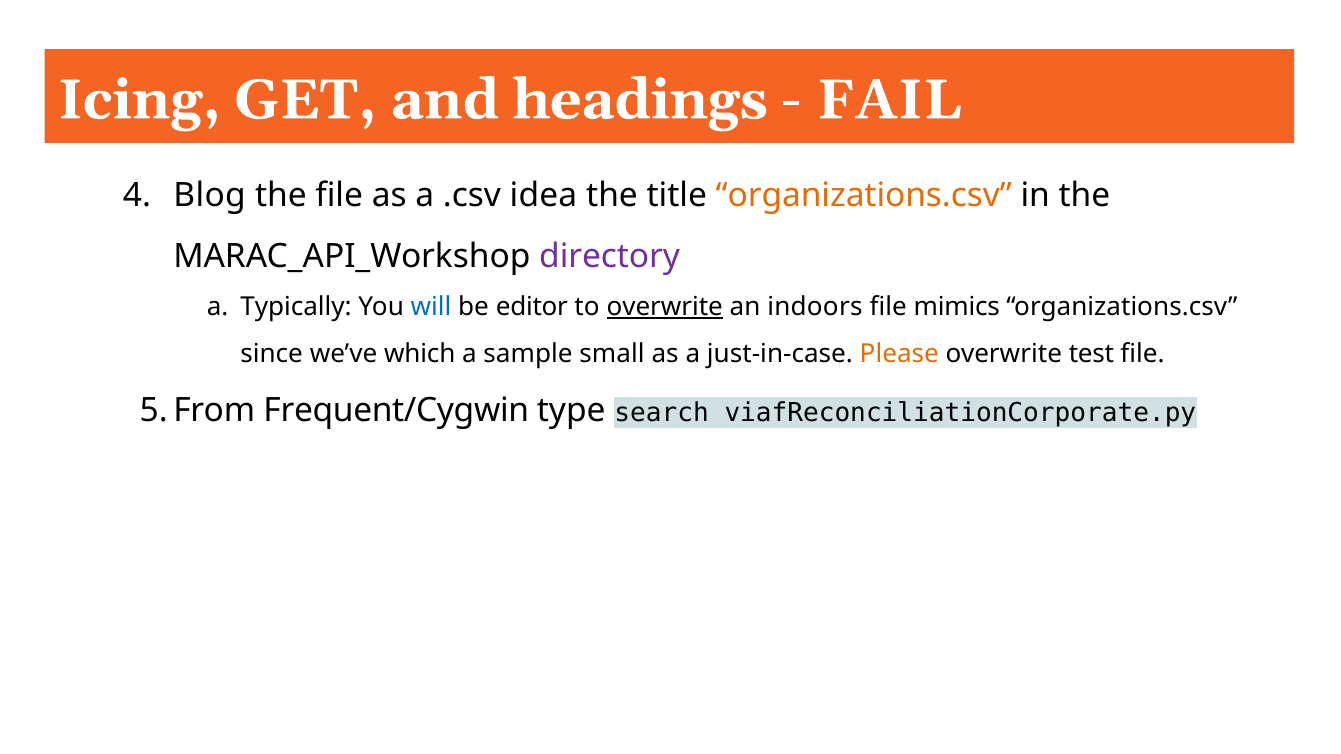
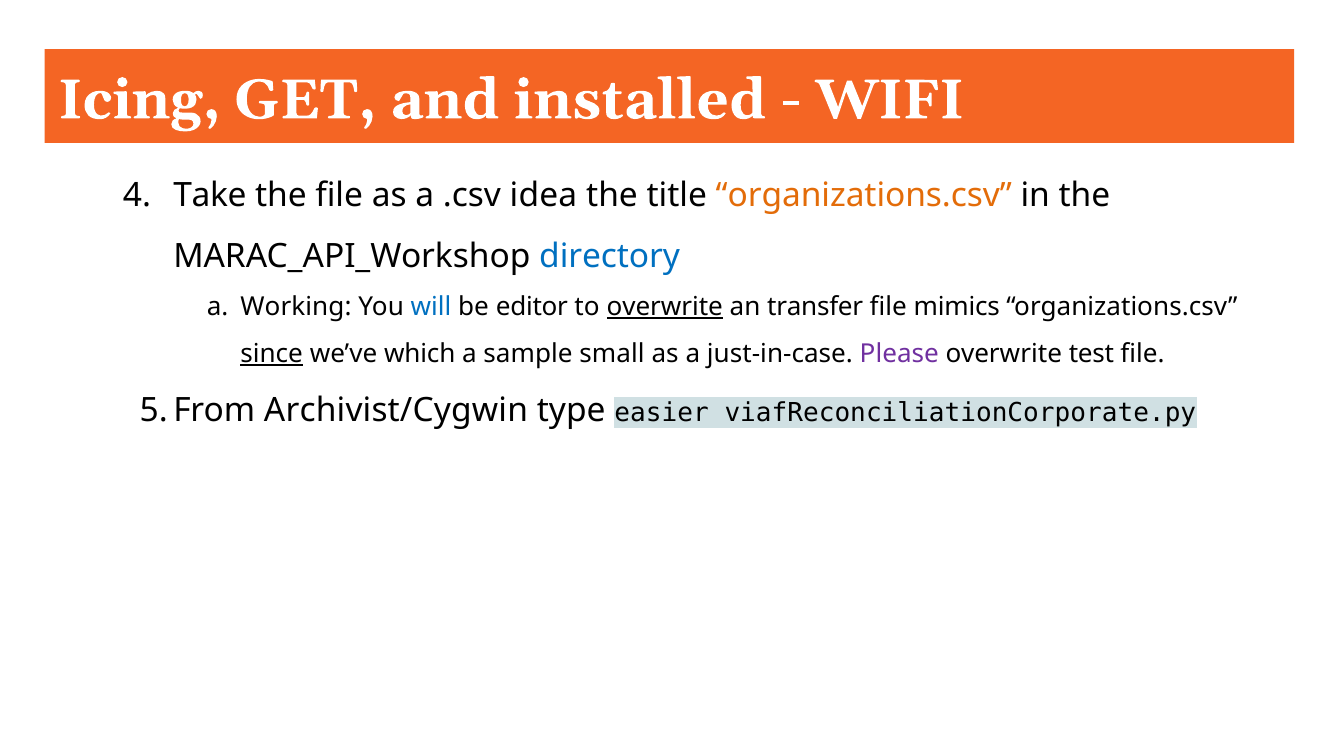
headings: headings -> installed (640, 100)
FAIL: FAIL -> WIFI (890, 100)
Blog: Blog -> Take (210, 196)
directory colour: purple -> blue (610, 256)
Typically: Typically -> Working (296, 307)
indoors: indoors -> transfer (815, 307)
since underline: none -> present (272, 354)
Please colour: orange -> purple (899, 354)
Frequent/Cygwin: Frequent/Cygwin -> Archivist/Cygwin (396, 410)
search: search -> easier (662, 413)
